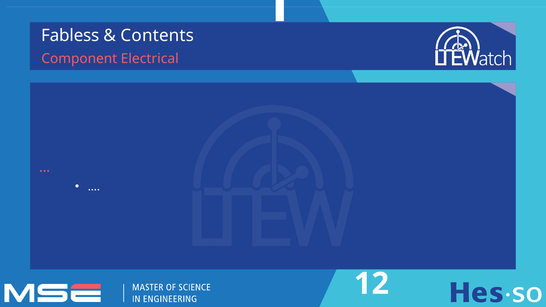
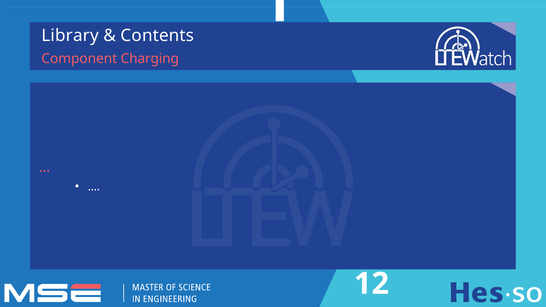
Fabless: Fabless -> Library (70, 36)
Electrical: Electrical -> Charging (150, 59)
